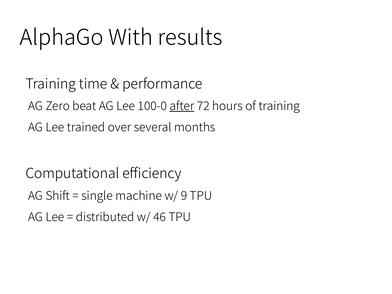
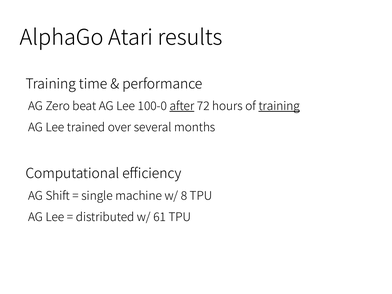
With: With -> Atari (131, 38)
training underline: none -> present (279, 106)
9: 9 -> 8 (184, 196)
46: 46 -> 61 (160, 217)
